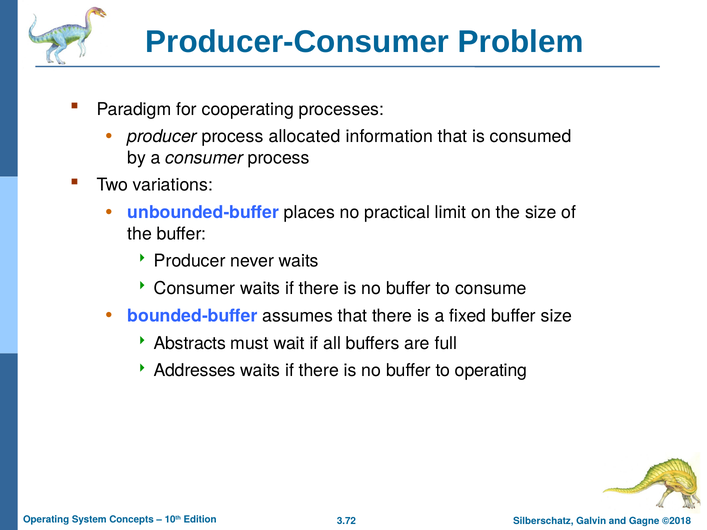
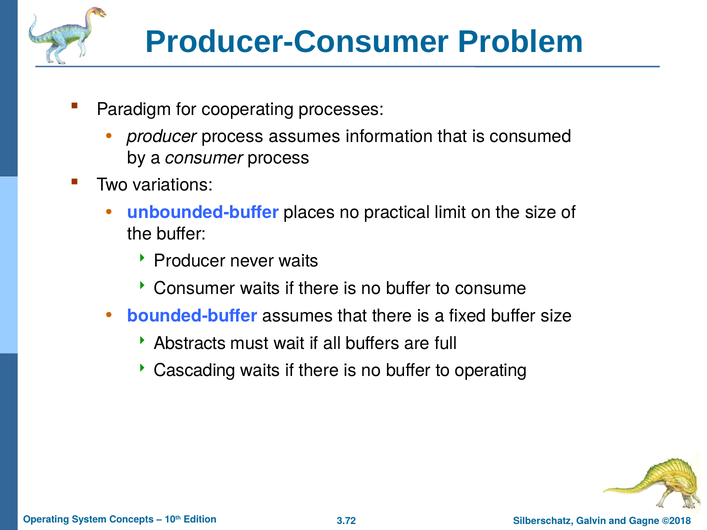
process allocated: allocated -> assumes (305, 137)
Addresses: Addresses -> Cascading (195, 371)
